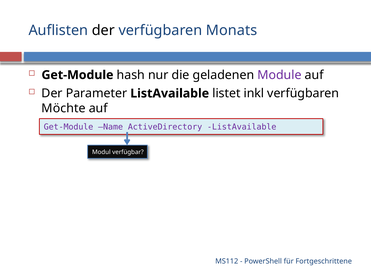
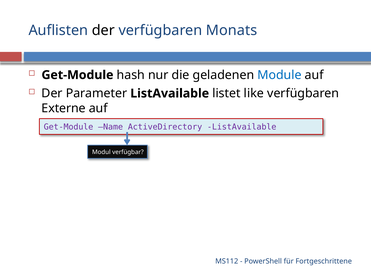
Module colour: purple -> blue (279, 75)
inkl: inkl -> like (254, 93)
Möchte: Möchte -> Externe (64, 108)
